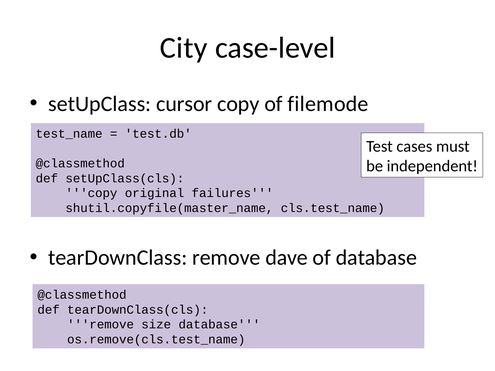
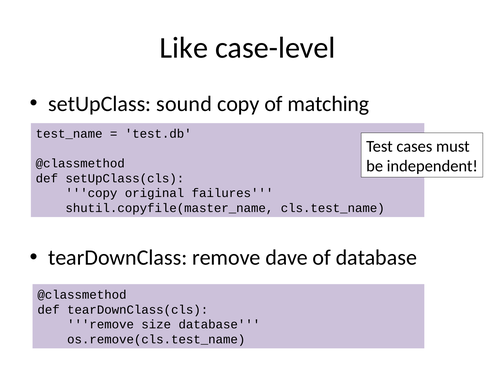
City: City -> Like (184, 48)
cursor: cursor -> sound (184, 104)
filemode: filemode -> matching (328, 104)
